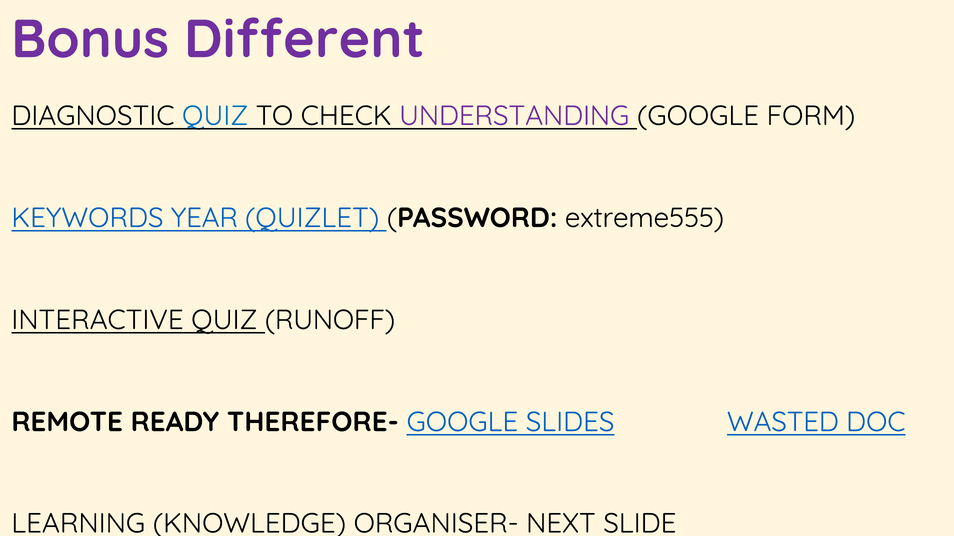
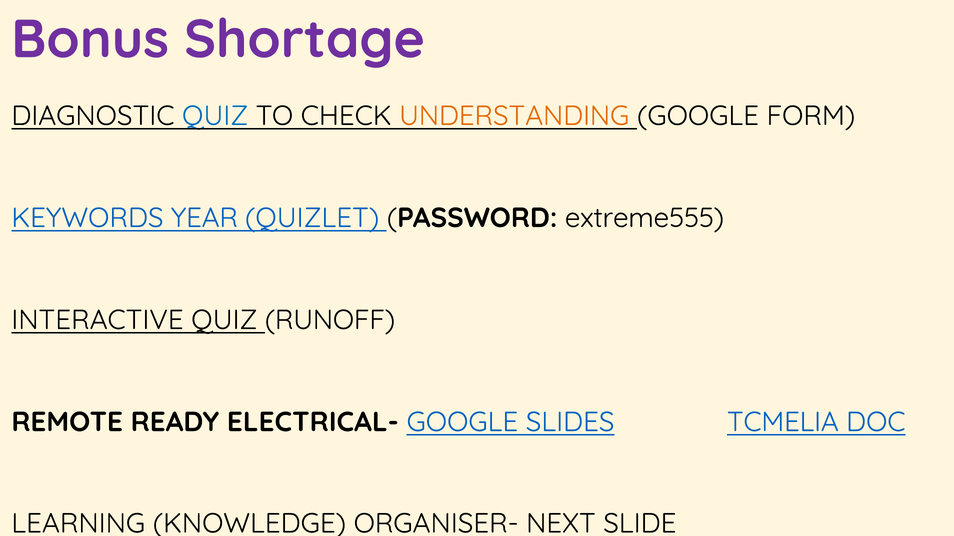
Different: Different -> Shortage (305, 40)
UNDERSTANDING colour: purple -> orange (514, 116)
THEREFORE-: THEREFORE- -> ELECTRICAL- (313, 422)
WASTED: WASTED -> TCMELIA (783, 422)
